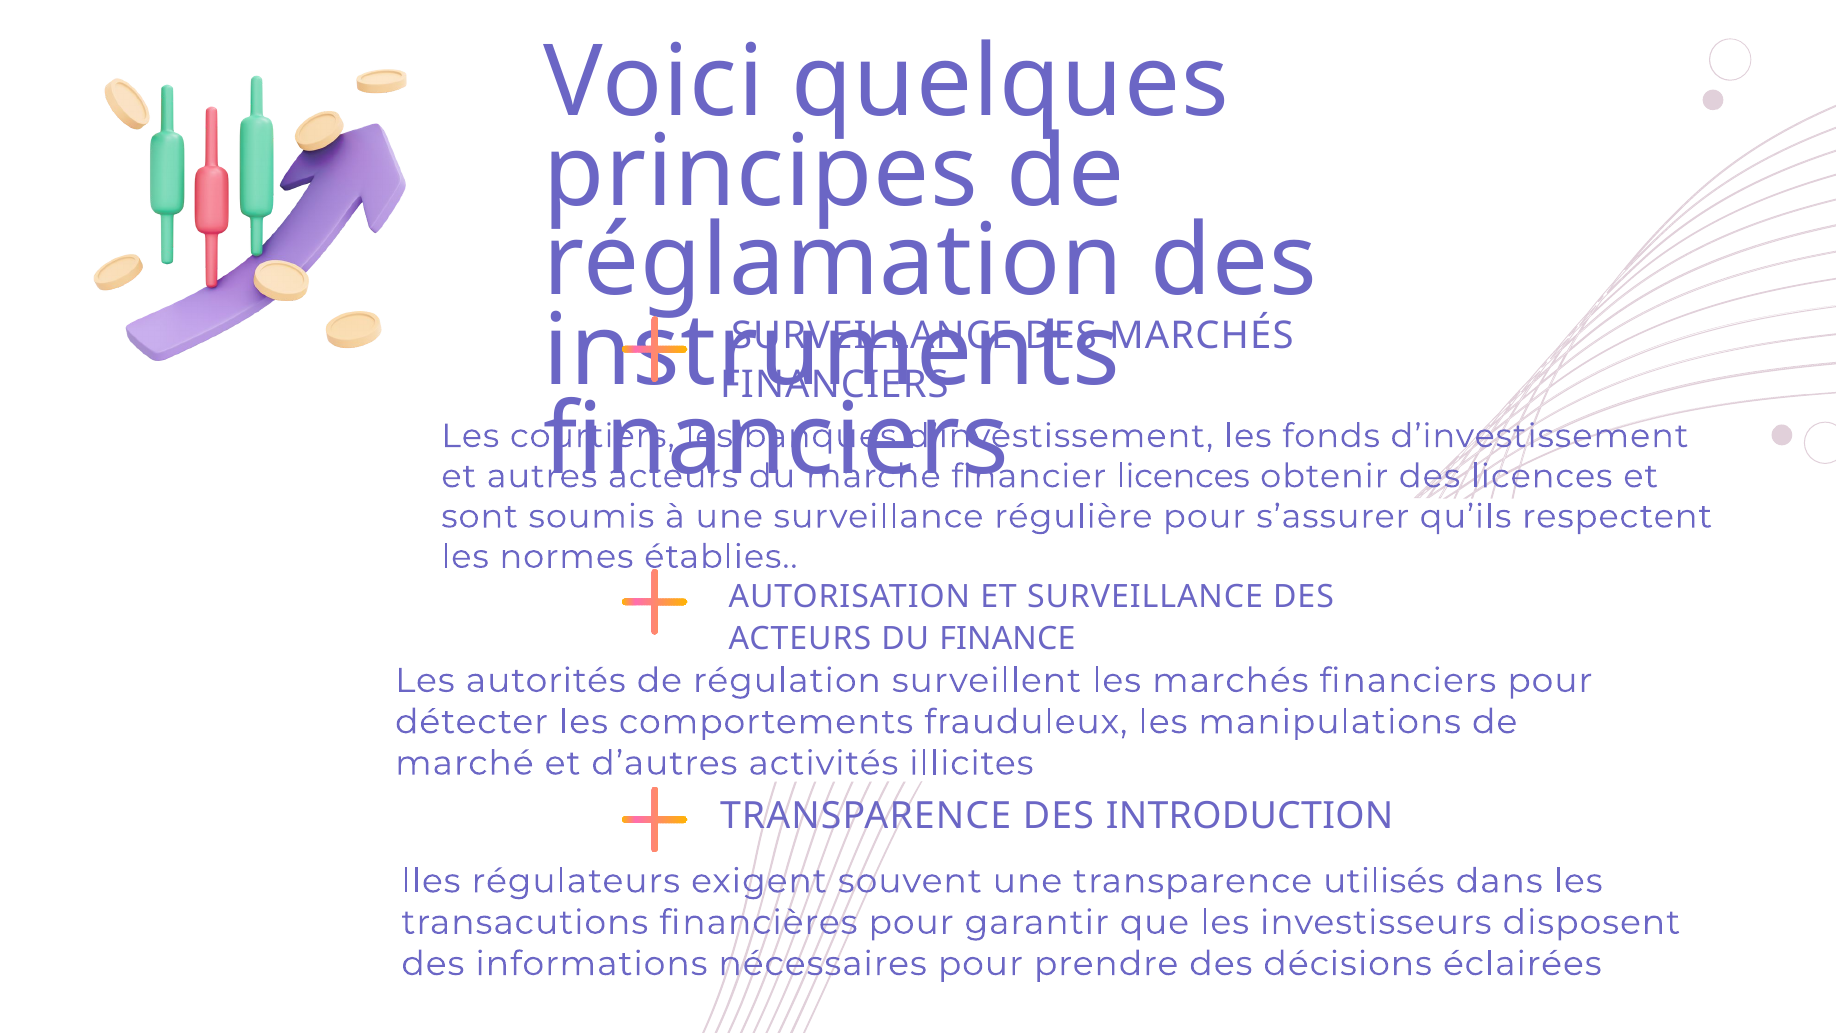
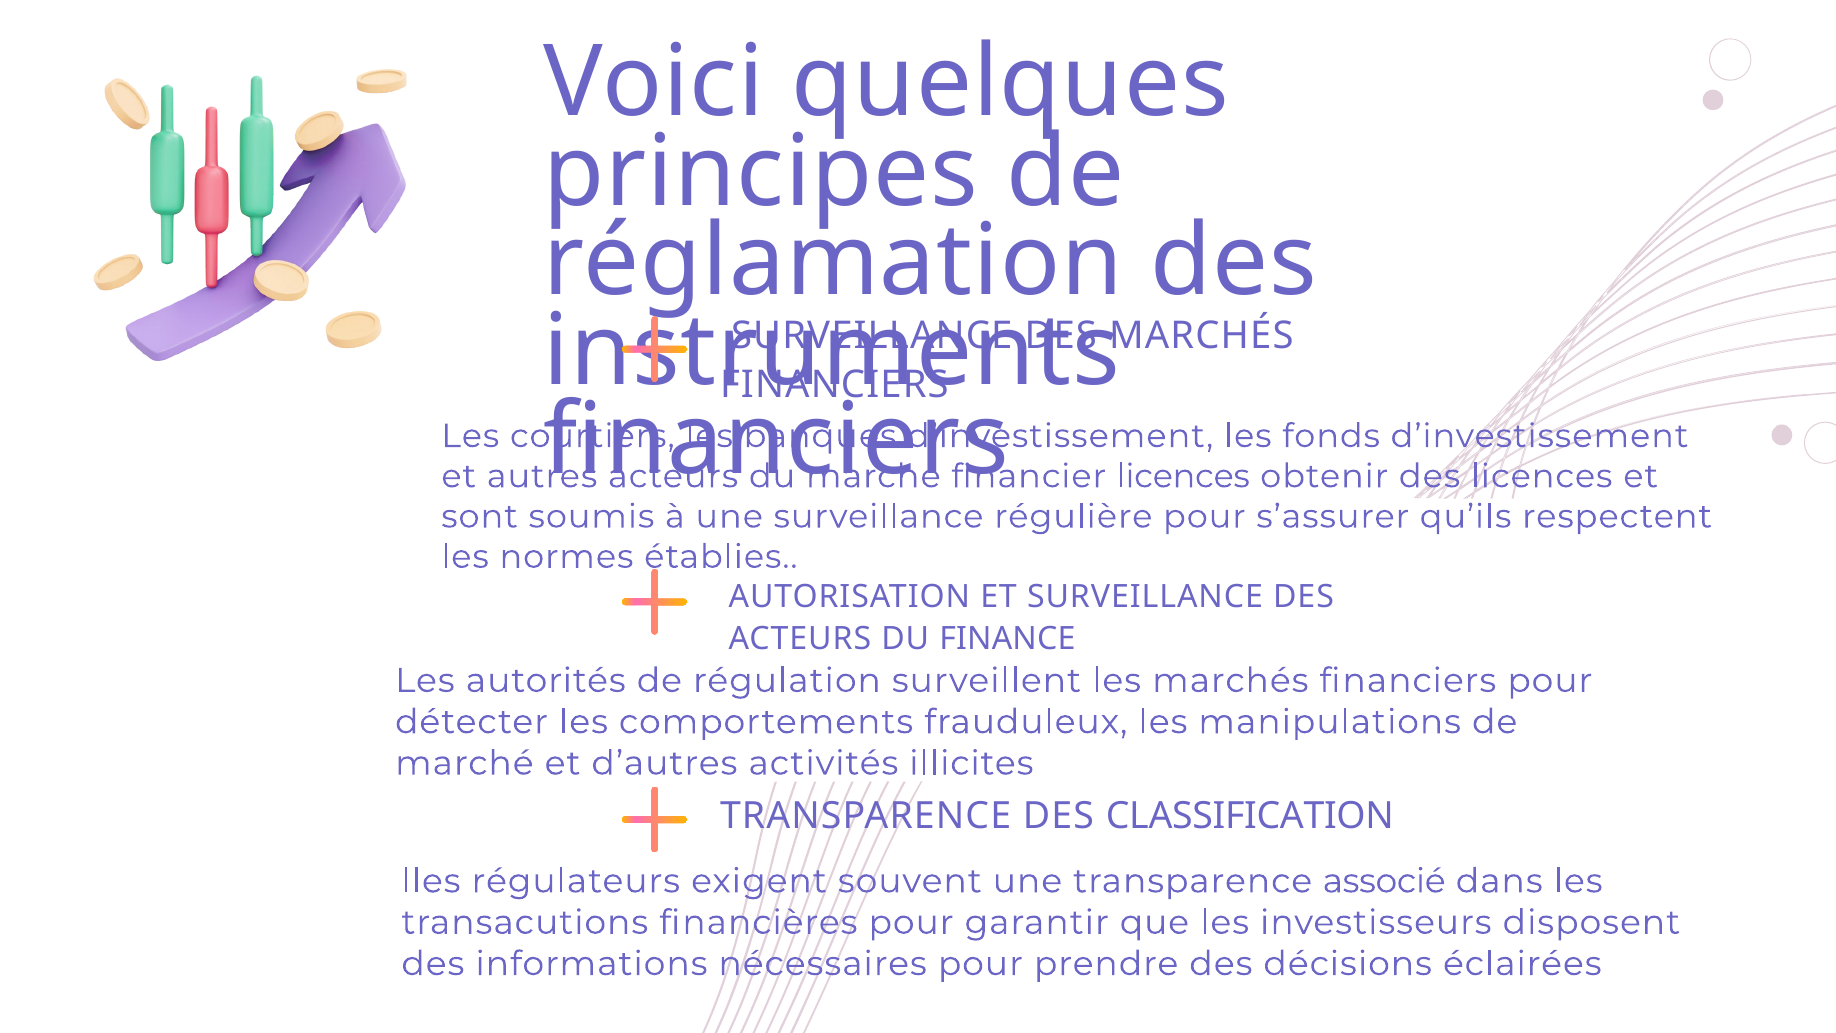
INTRODUCTION: INTRODUCTION -> CLASSIFICATION (1250, 816)
utilisés: utilisés -> associé (1384, 881)
